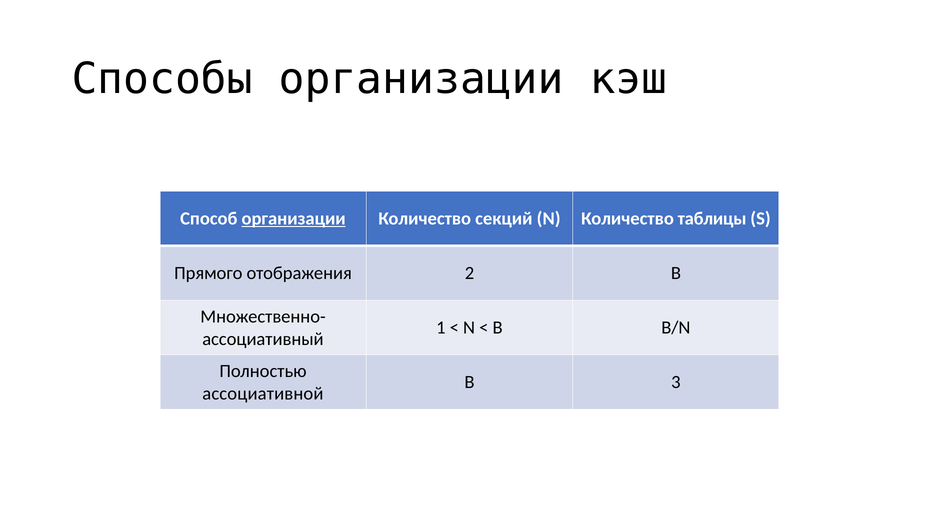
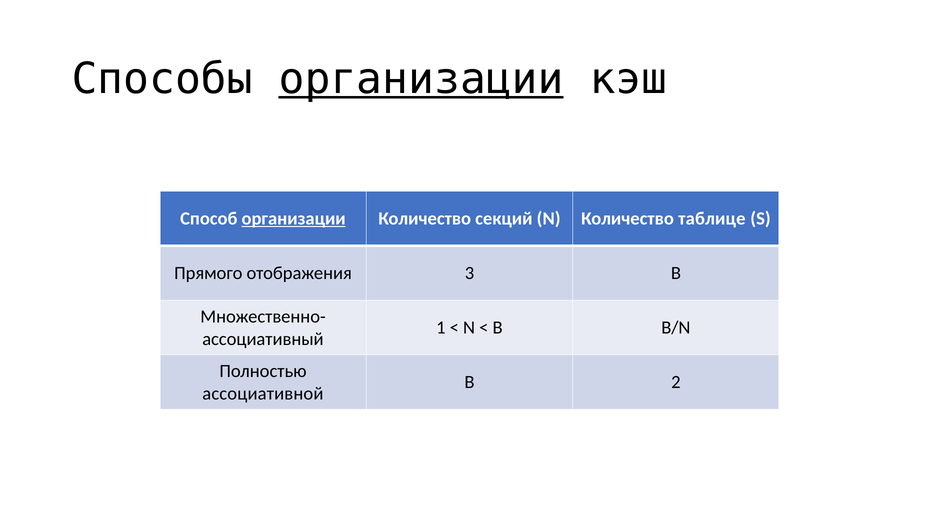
организации underline: none -> present (421, 79)
таблицы: таблицы -> таблице (712, 219)
2: 2 -> 3 (469, 273)
3: 3 -> 2 (676, 382)
